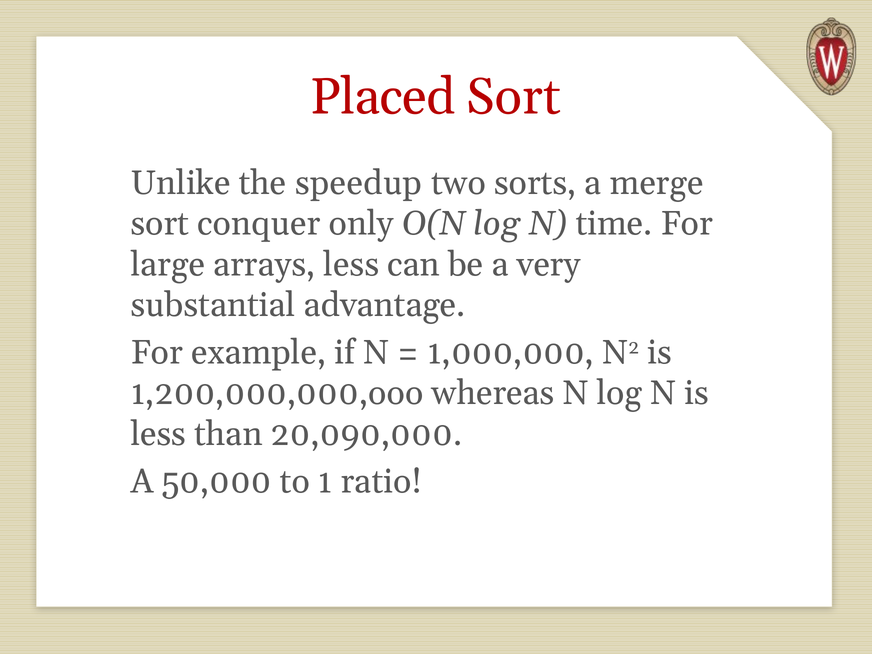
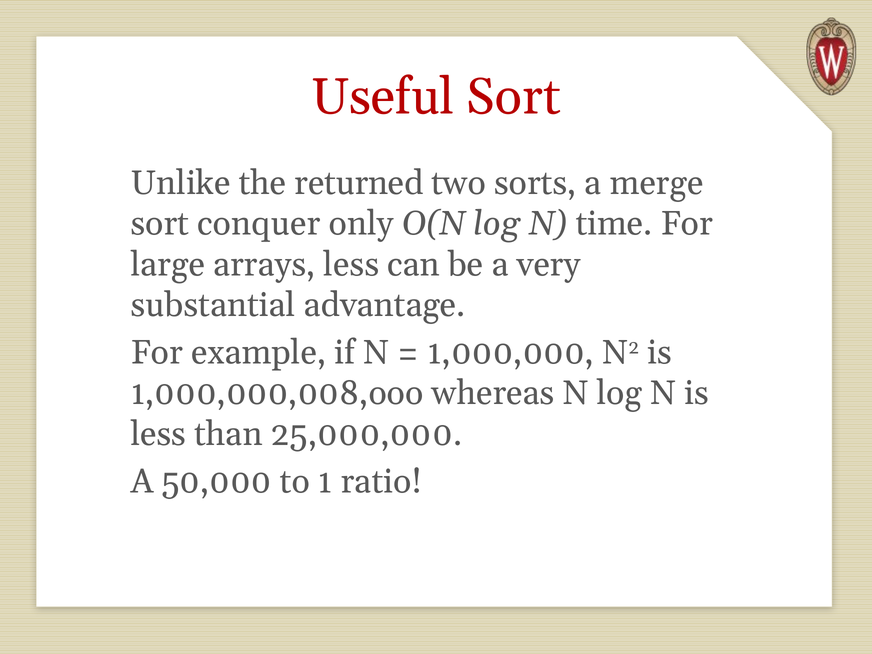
Placed: Placed -> Useful (383, 97)
speedup: speedup -> returned (359, 183)
1,200,000,000,ooo: 1,200,000,000,ooo -> 1,000,000,008,ooo (277, 393)
20,090,000: 20,090,000 -> 25,000,000 (366, 434)
